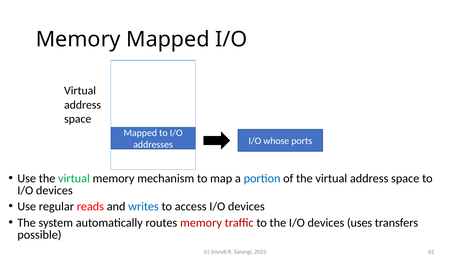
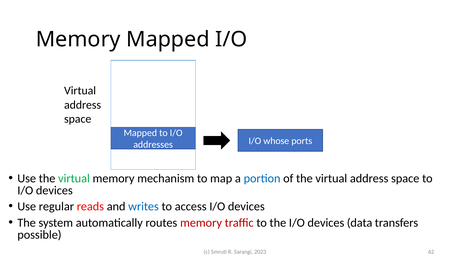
uses: uses -> data (360, 223)
